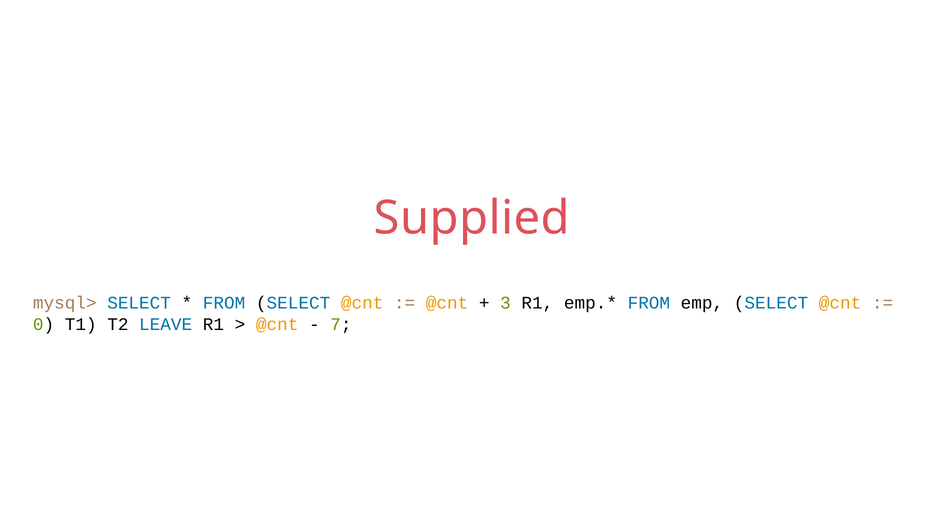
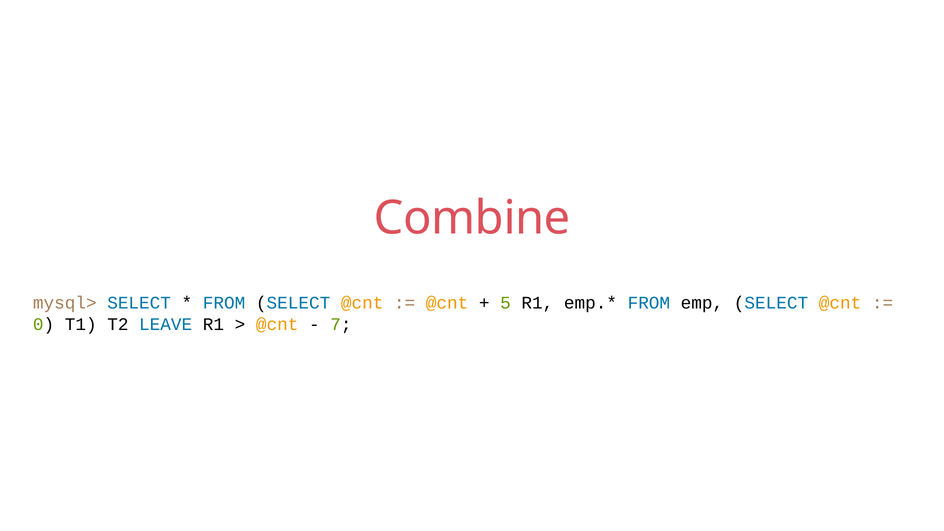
Supplied: Supplied -> Combine (472, 218)
3: 3 -> 5 (506, 303)
